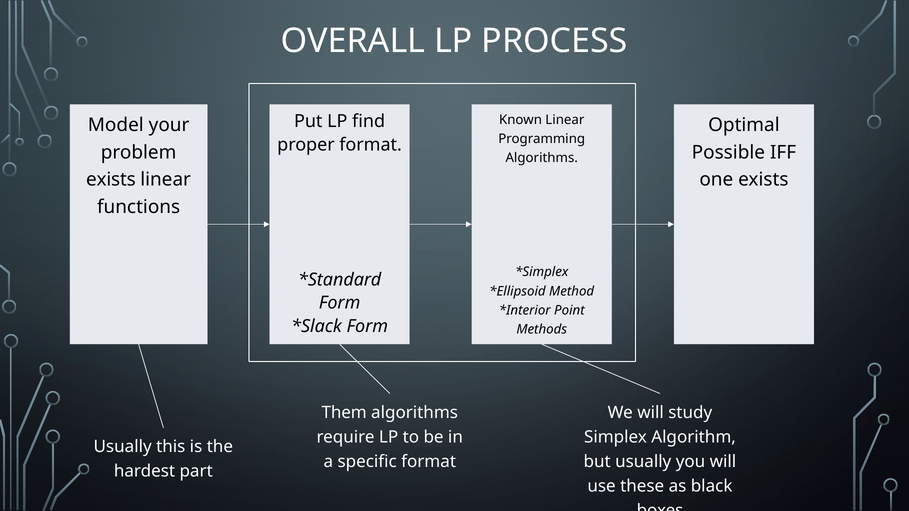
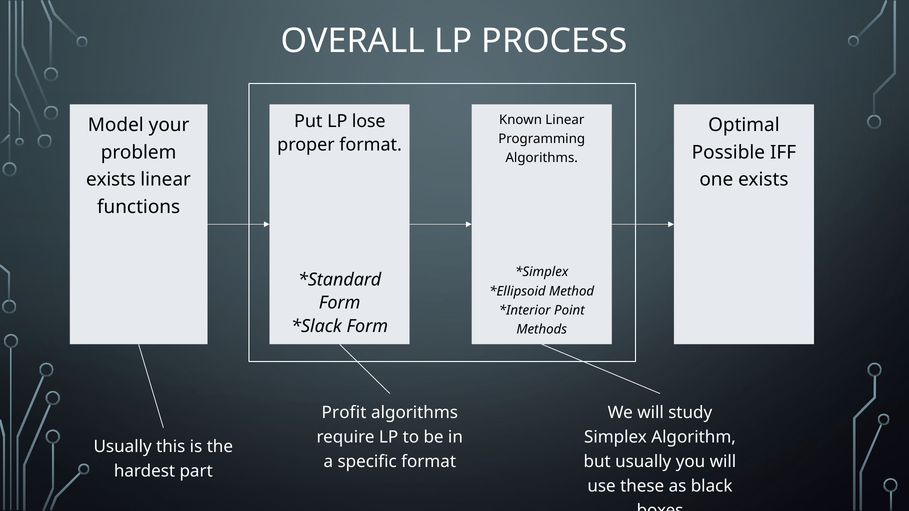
find: find -> lose (369, 122)
Them: Them -> Profit (344, 413)
